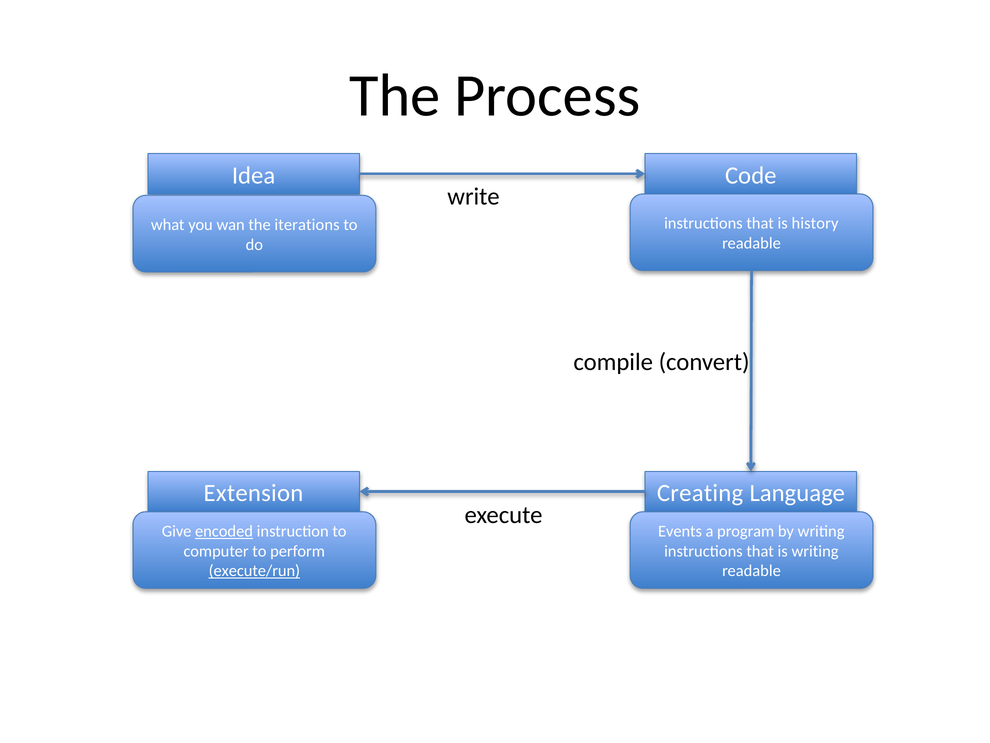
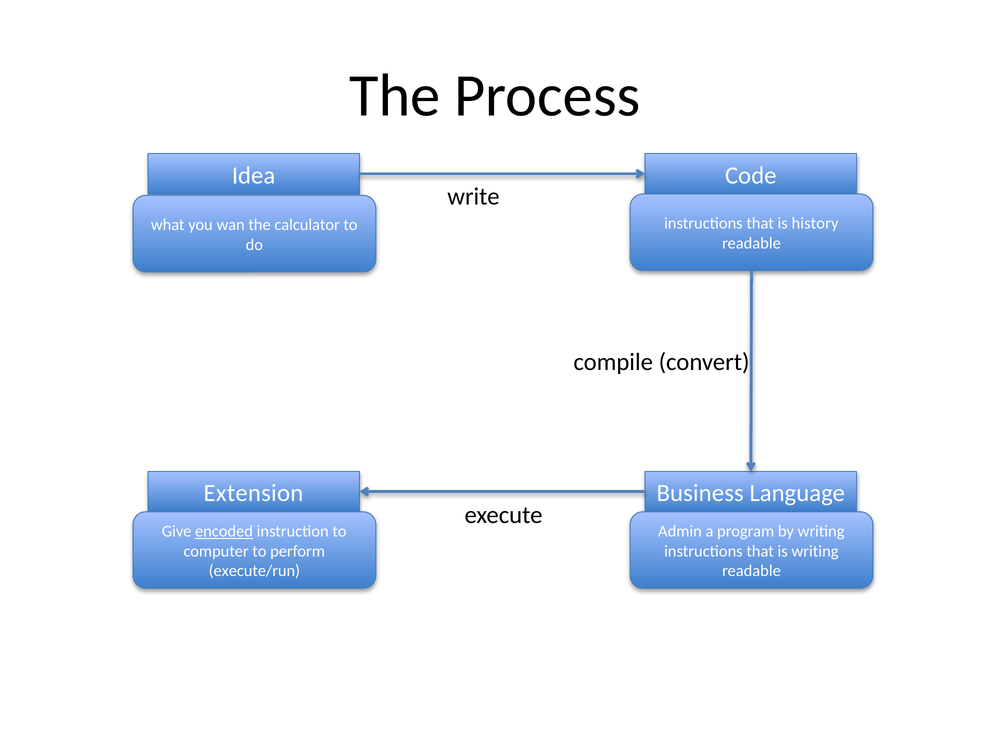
iterations: iterations -> calculator (307, 225)
Creating: Creating -> Business (700, 493)
Events: Events -> Admin (680, 531)
execute/run underline: present -> none (254, 571)
